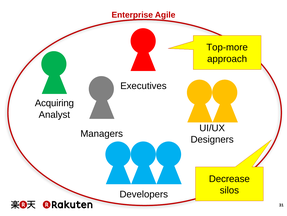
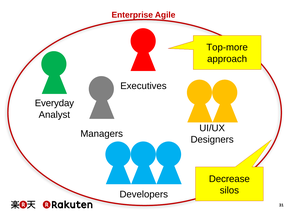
Acquiring: Acquiring -> Everyday (54, 103)
